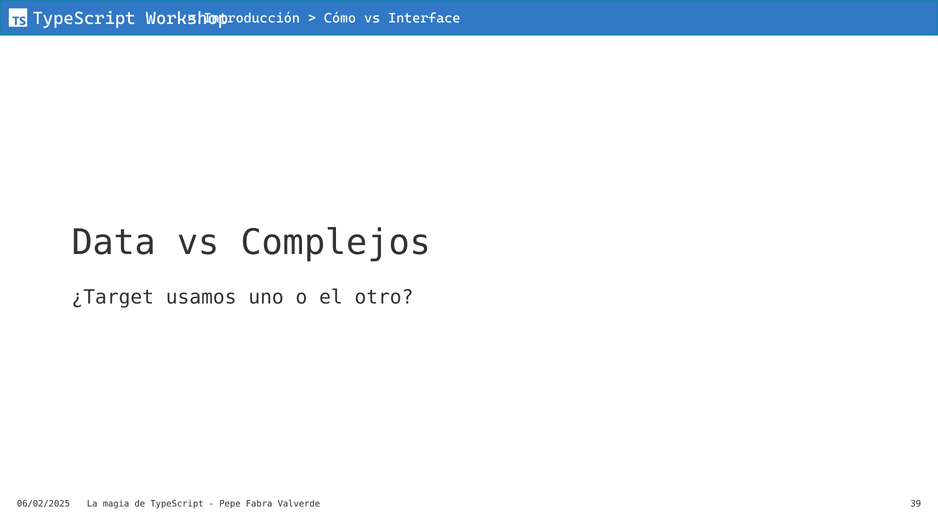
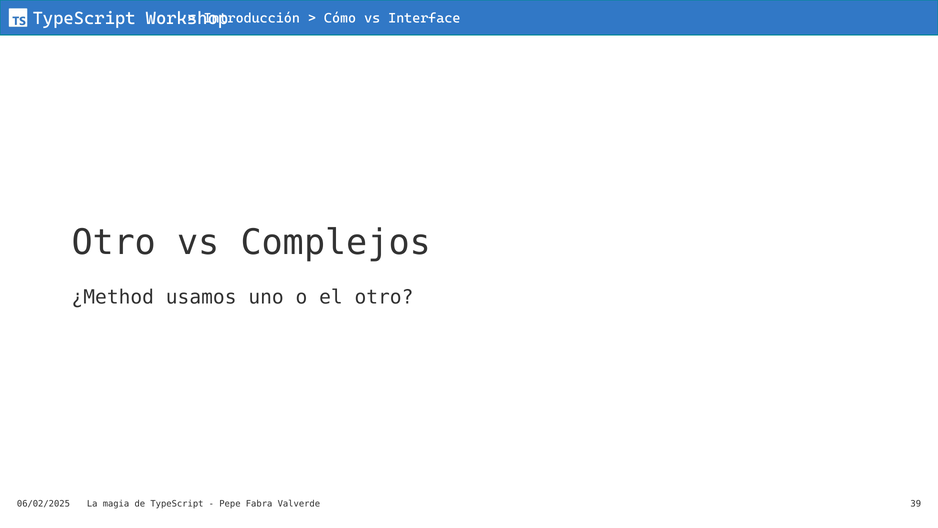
Data: Data -> Otro (114, 243)
¿Target: ¿Target -> ¿Method (113, 297)
